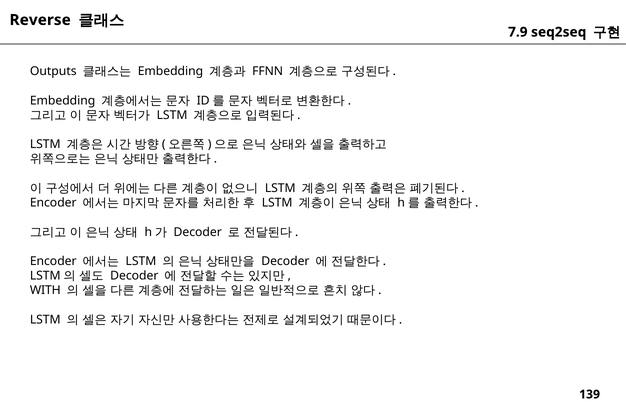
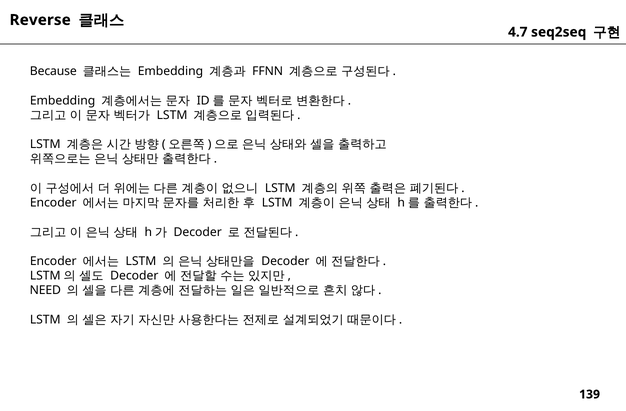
7.9: 7.9 -> 4.7 (518, 32)
Outputs: Outputs -> Because (53, 71)
WITH: WITH -> NEED (45, 291)
